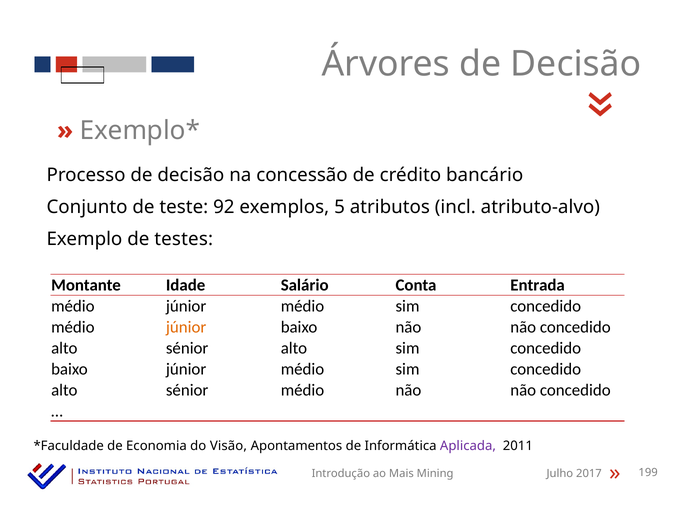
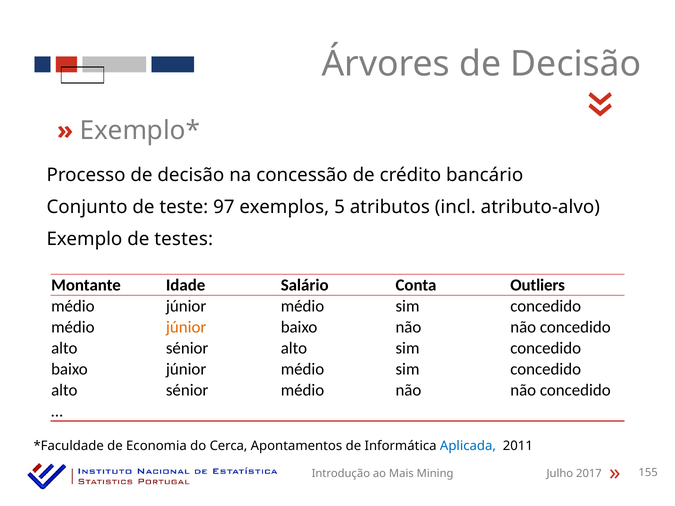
92: 92 -> 97 (224, 207)
Entrada: Entrada -> Outliers (538, 286)
Visão: Visão -> Cerca (229, 446)
Aplicada colour: purple -> blue (468, 446)
199: 199 -> 155 (648, 473)
